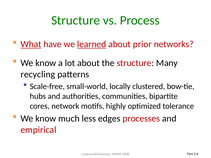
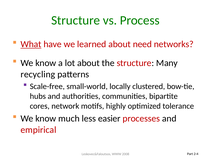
learned underline: present -> none (92, 44)
prior: prior -> need (142, 44)
edges: edges -> easier (109, 119)
